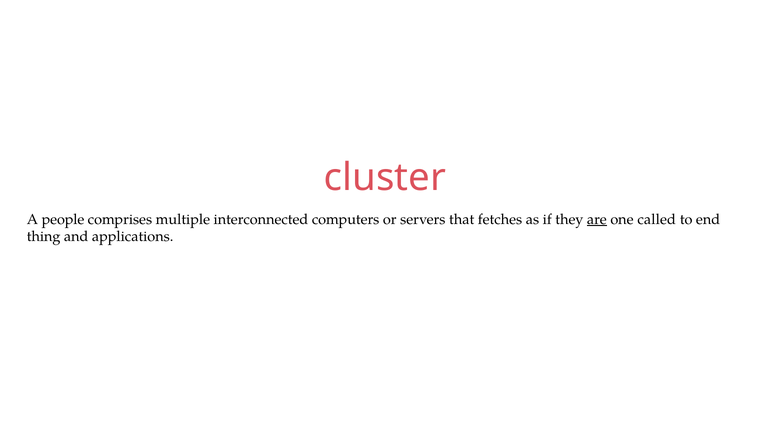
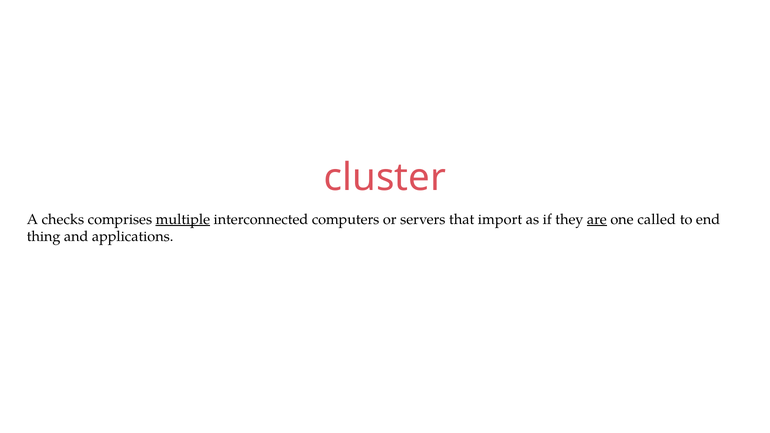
people: people -> checks (63, 219)
multiple underline: none -> present (183, 219)
fetches: fetches -> import (500, 219)
